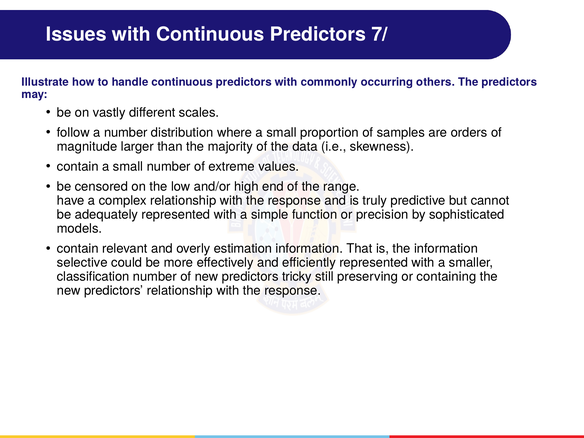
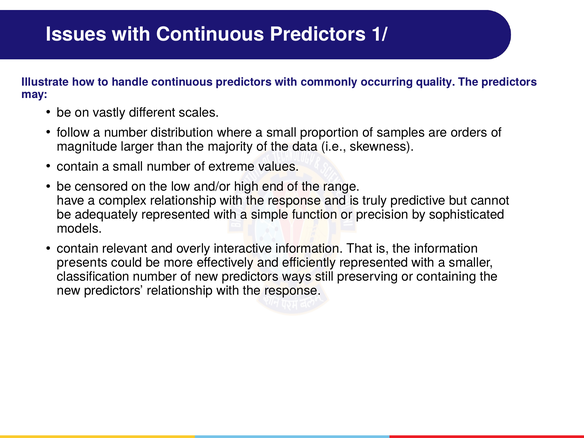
7/: 7/ -> 1/ (380, 35)
others: others -> quality (436, 82)
estimation: estimation -> interactive (243, 249)
selective: selective -> presents (82, 263)
tricky: tricky -> ways (297, 277)
